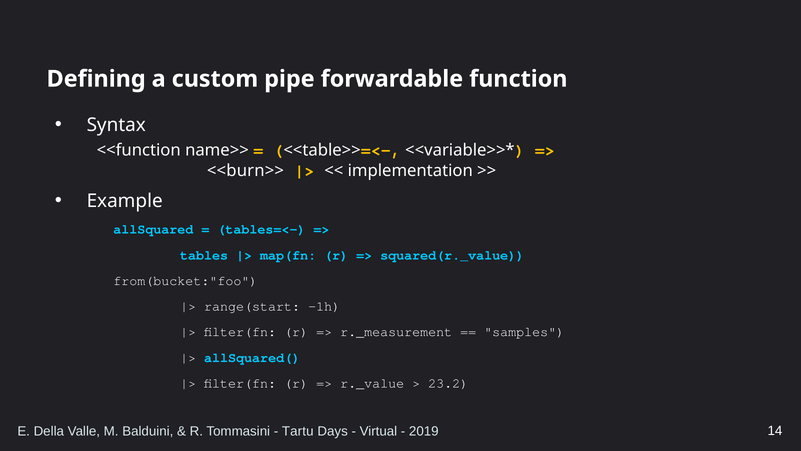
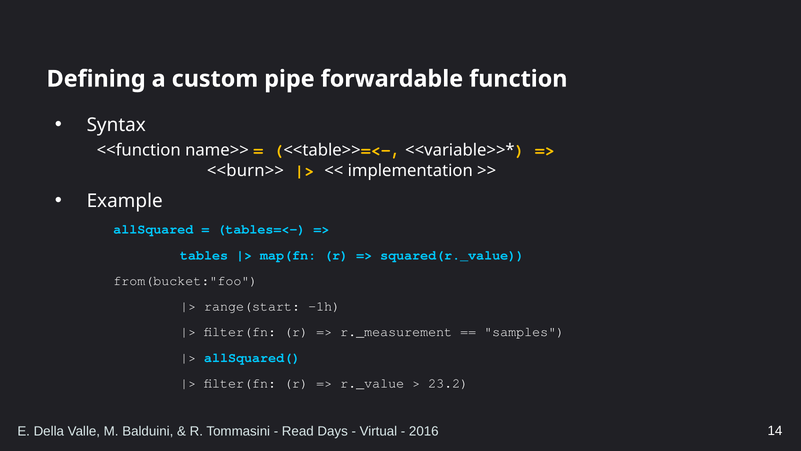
Tartu: Tartu -> Read (298, 431)
2019: 2019 -> 2016 (424, 431)
